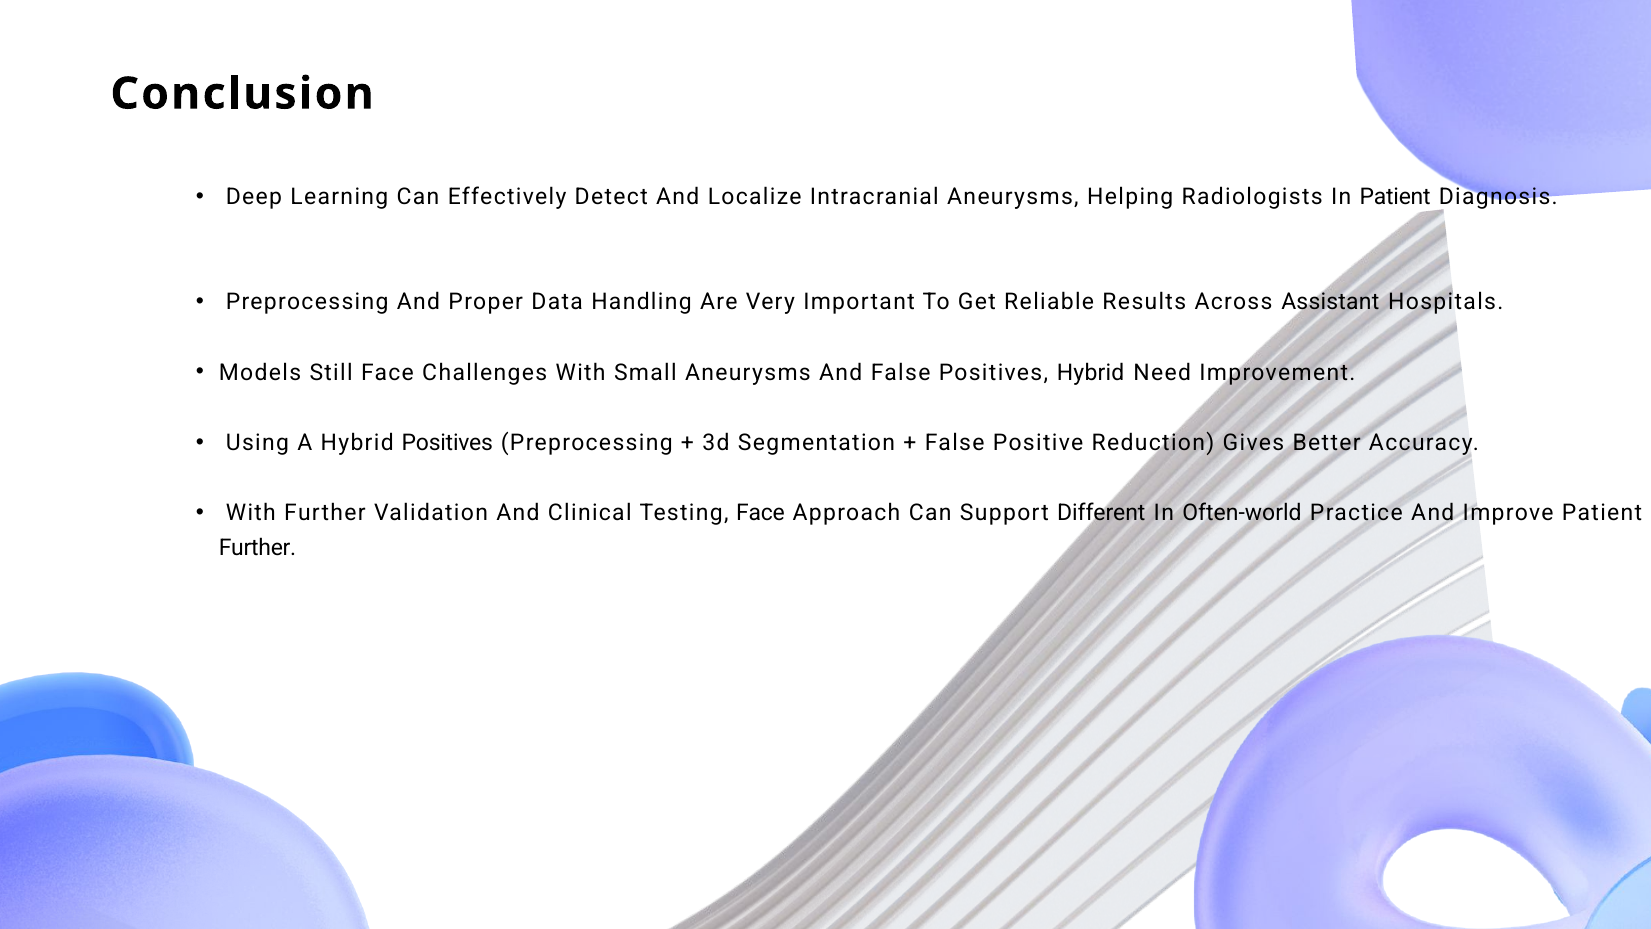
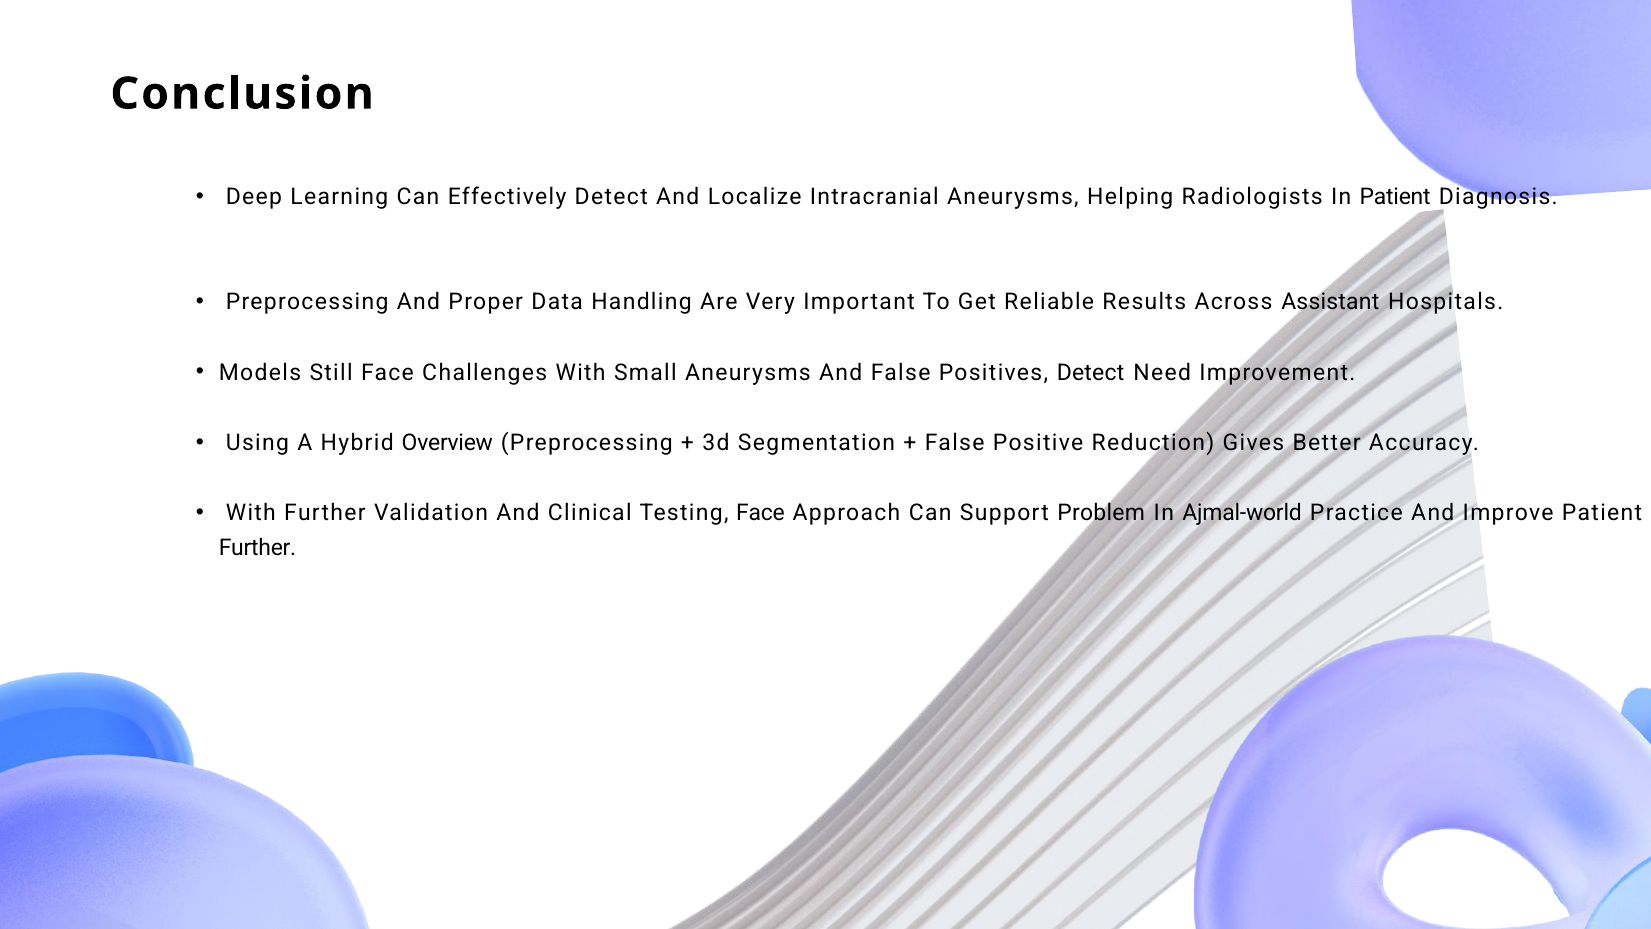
Positives Hybrid: Hybrid -> Detect (1091, 372)
Hybrid Positives: Positives -> Overview (447, 443)
Different: Different -> Problem (1101, 513)
Often-world: Often-world -> Ajmal-world (1242, 513)
